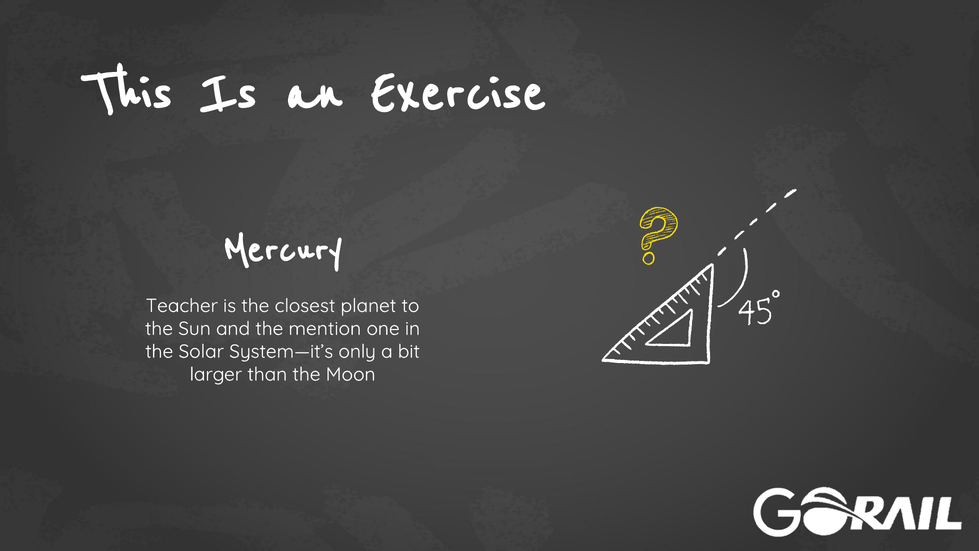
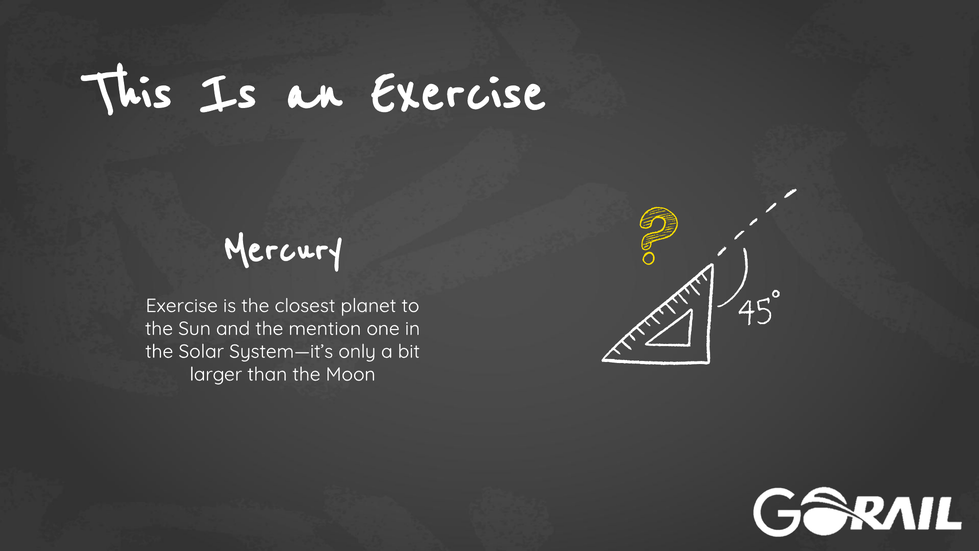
Teacher: Teacher -> Exercise (182, 306)
